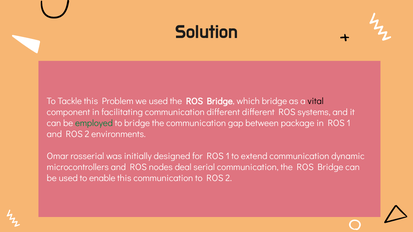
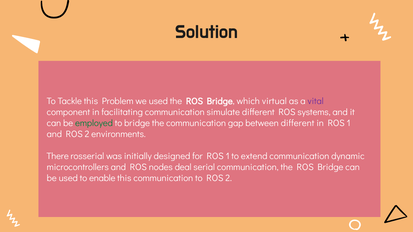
which bridge: bridge -> virtual (274, 101)
vital colour: black -> purple (316, 101)
communication different: different -> simulate (223, 112)
between package: package -> different (298, 123)
Omar: Omar -> There (58, 156)
